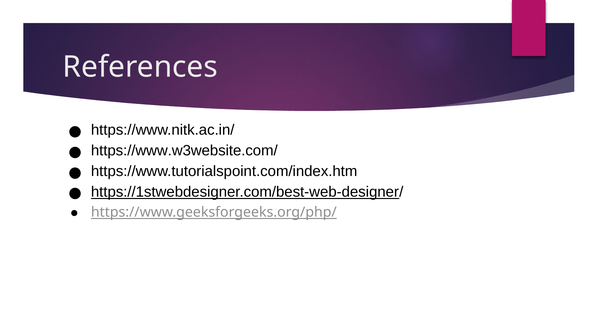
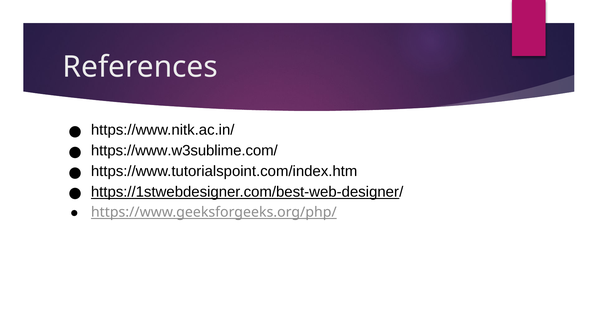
https://www.w3website.com/: https://www.w3website.com/ -> https://www.w3sublime.com/ (184, 151)
